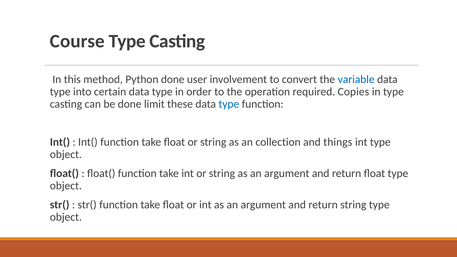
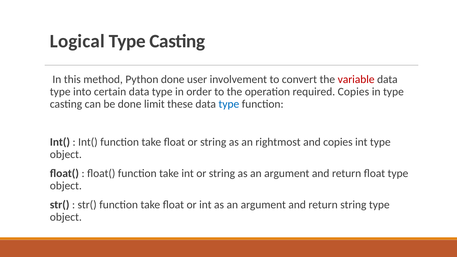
Course: Course -> Logical (77, 41)
variable colour: blue -> red (356, 79)
collection: collection -> rightmost (278, 142)
and things: things -> copies (338, 142)
